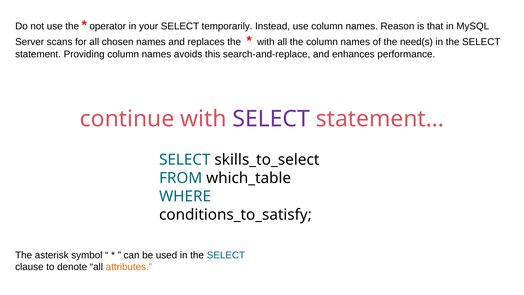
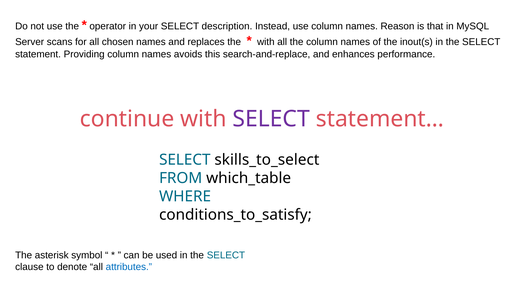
temporarily: temporarily -> description (227, 26)
need(s: need(s -> inout(s (416, 42)
attributes colour: orange -> blue (129, 267)
